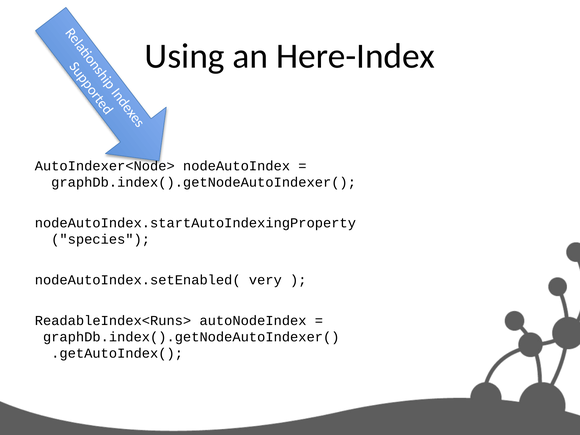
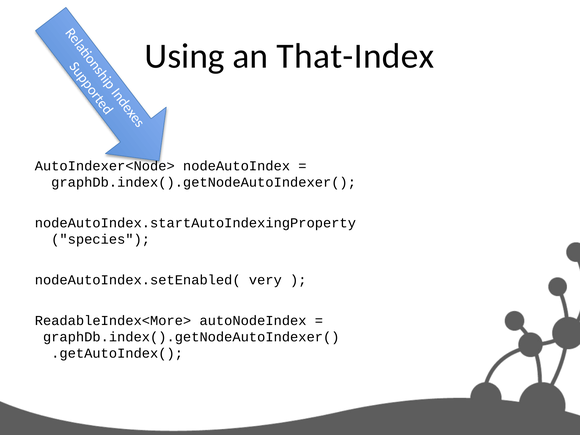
Here-Index: Here-Index -> That-Index (355, 56)
ReadableIndex<Runs>: ReadableIndex<Runs> -> ReadableIndex<More> (113, 321)
